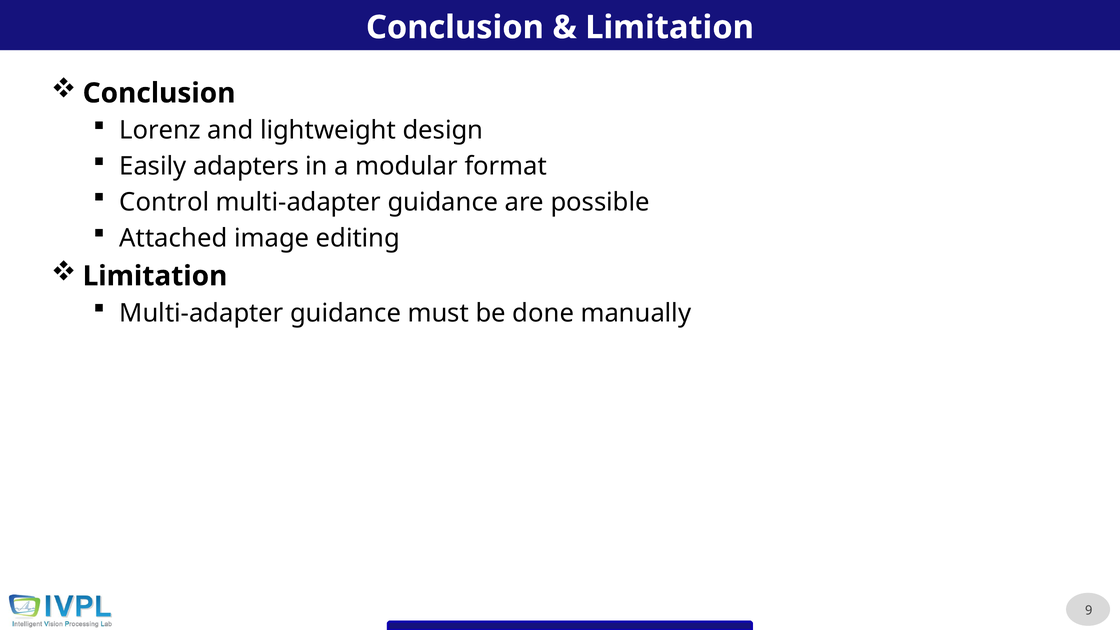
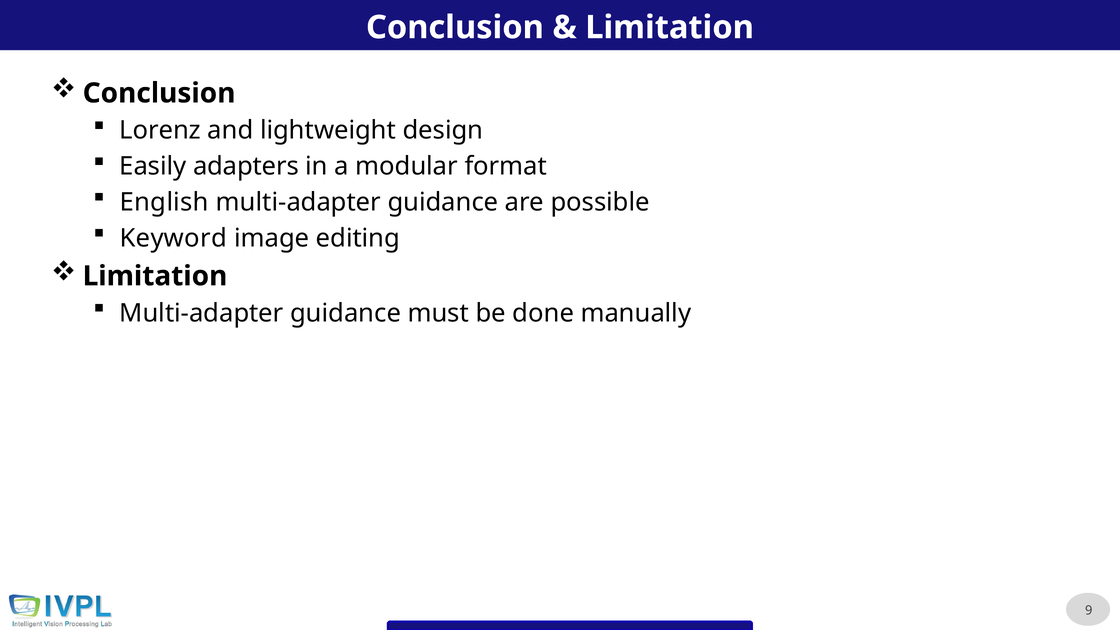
Control: Control -> English (164, 202)
Attached: Attached -> Keyword (173, 238)
